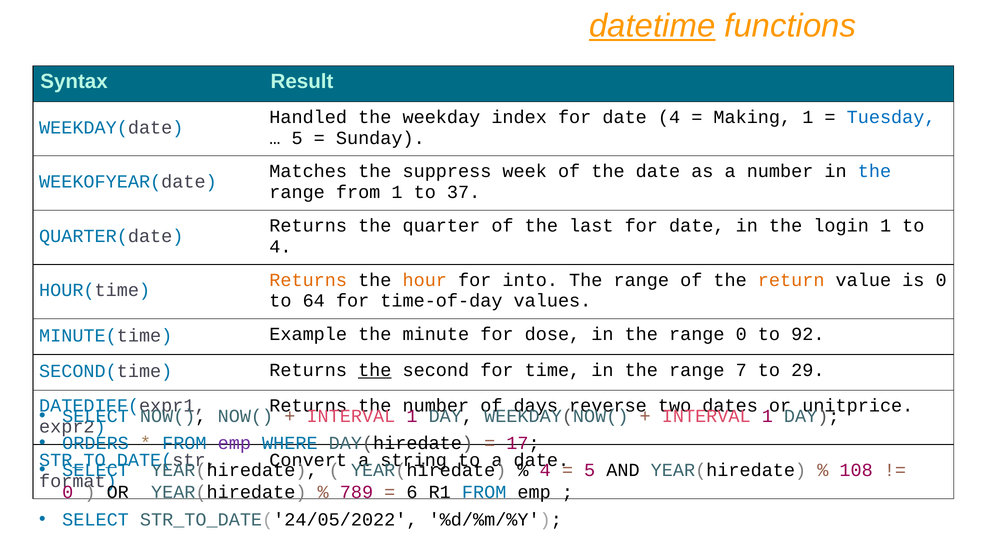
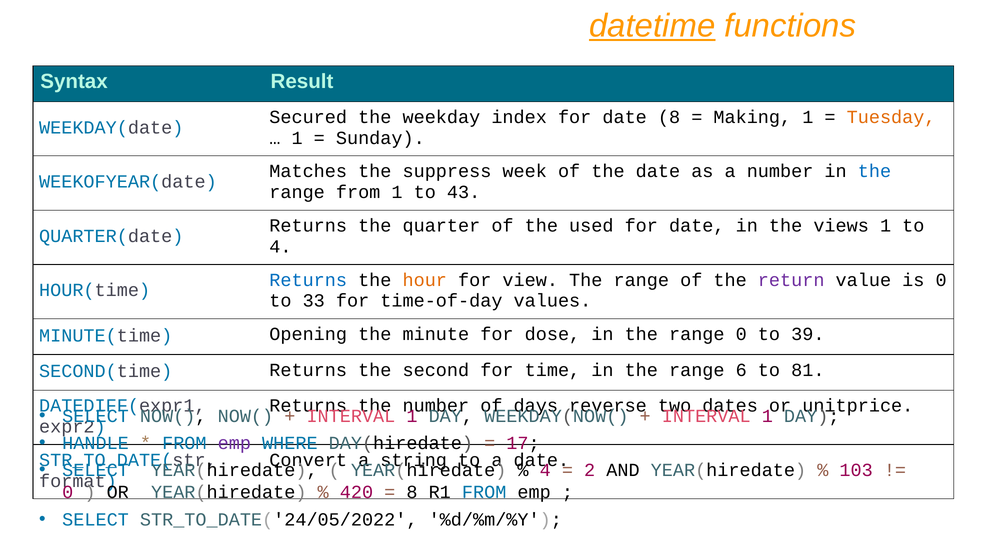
Handled: Handled -> Secured (308, 117)
date 4: 4 -> 8 (669, 117)
Tuesday colour: blue -> orange (891, 117)
5: 5 -> 1 (297, 138)
37: 37 -> 43 (464, 192)
last: last -> used (591, 226)
login: login -> views (841, 226)
Returns colour: orange -> blue (308, 280)
into: into -> view (530, 280)
return colour: orange -> purple (791, 280)
64: 64 -> 33 (314, 301)
Example: Example -> Opening (308, 334)
92: 92 -> 39 (808, 334)
the underline: present -> none (375, 370)
7: 7 -> 6 (741, 370)
29: 29 -> 81 (808, 370)
ORDERS: ORDERS -> HANDLE (96, 443)
5: 5 -> 2 (590, 470)
108: 108 -> 103 (856, 470)
789: 789 -> 420 (356, 493)
6: 6 -> 8 (412, 493)
